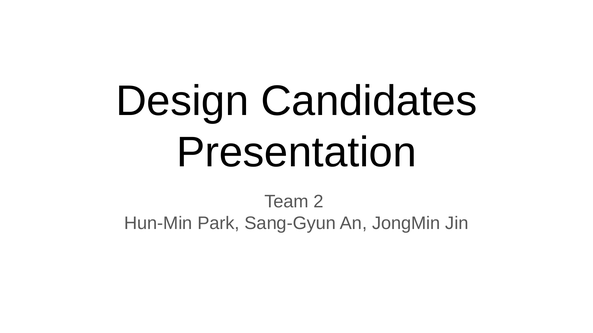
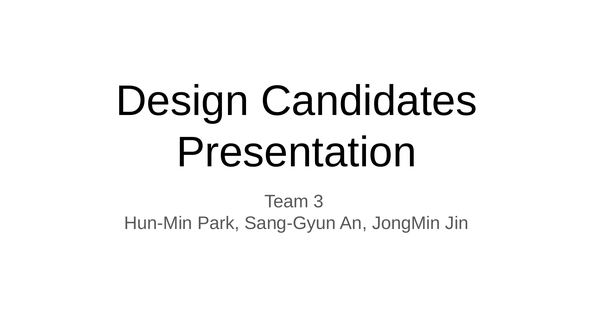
2: 2 -> 3 (319, 202)
